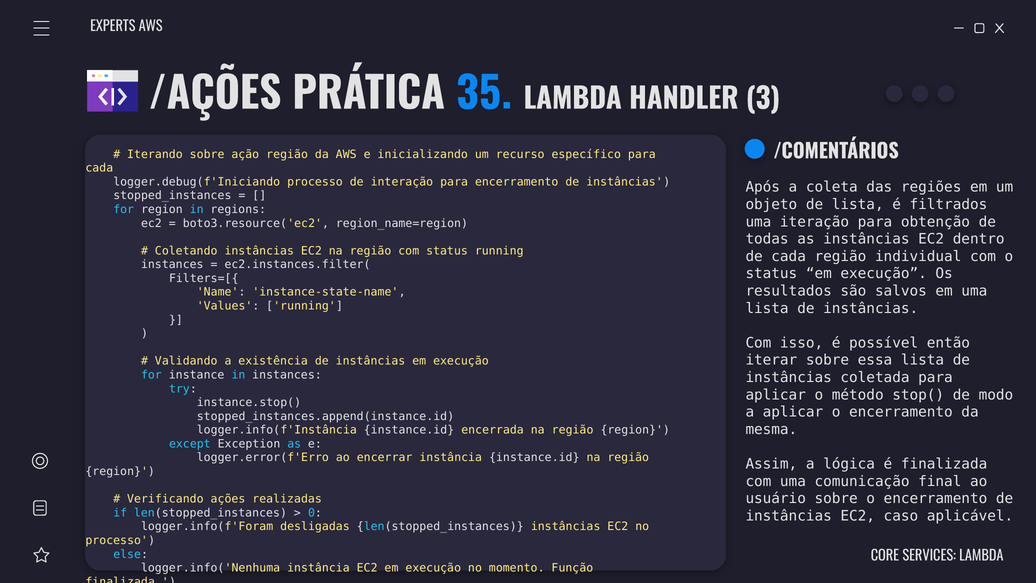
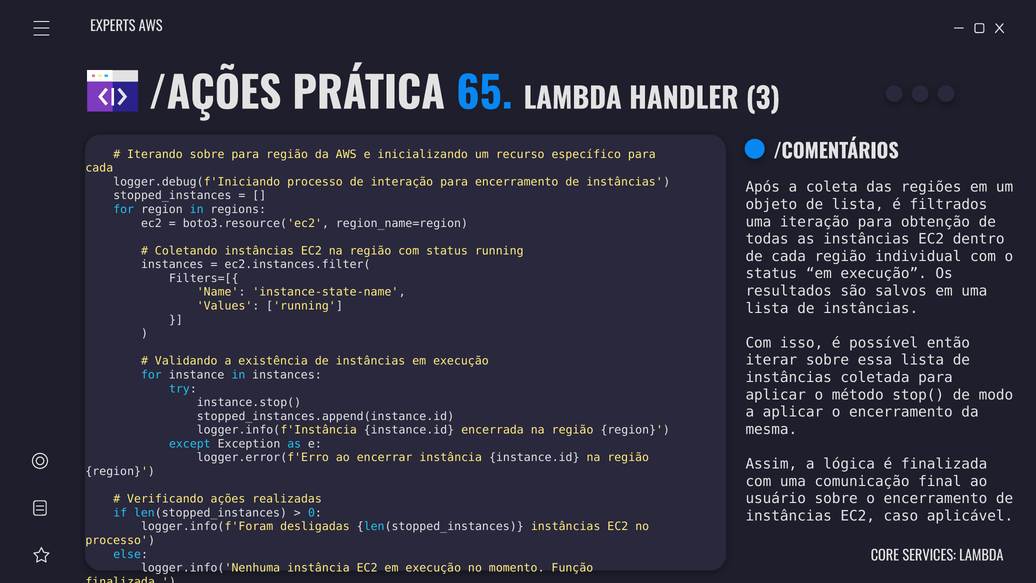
35: 35 -> 65 (484, 94)
sobre ação: ação -> para (245, 154)
